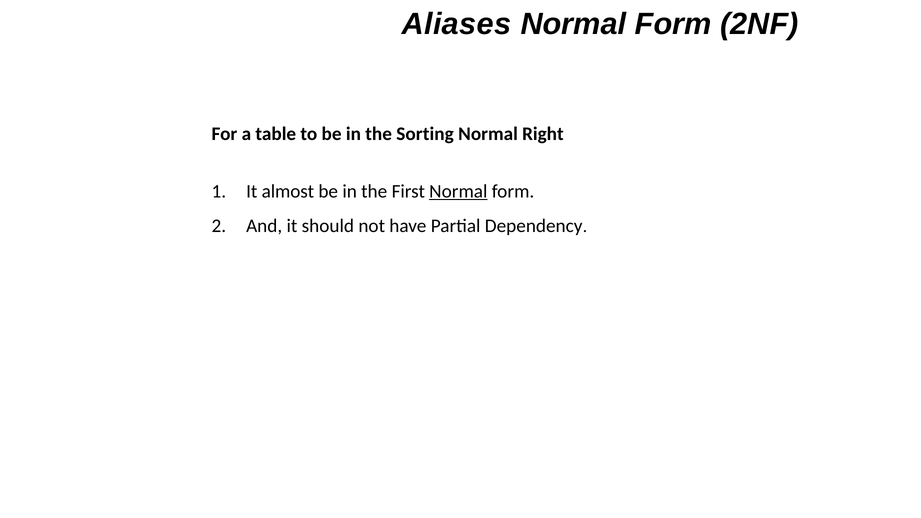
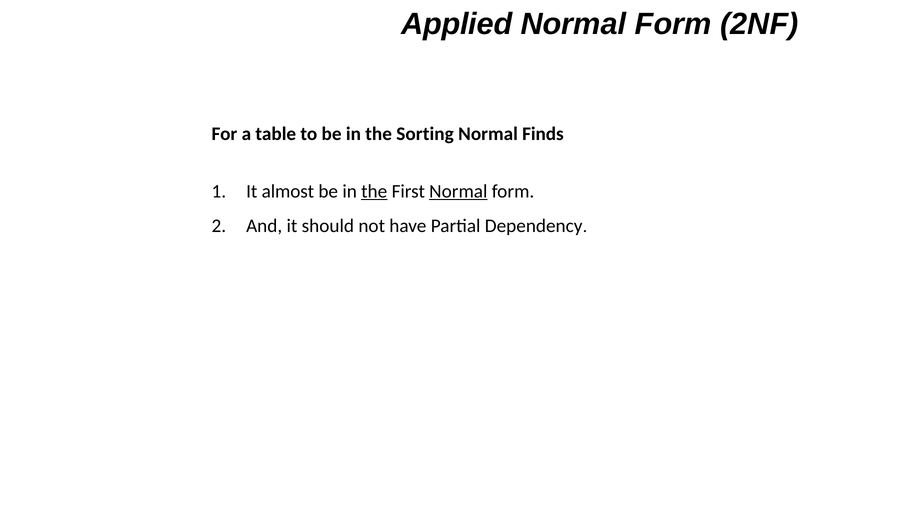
Aliases: Aliases -> Applied (457, 24)
Right: Right -> Finds (543, 134)
the underline: none -> present (374, 191)
